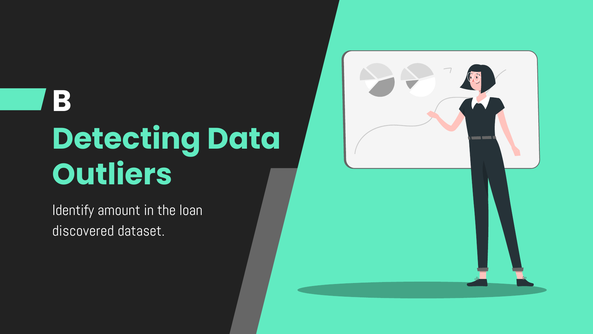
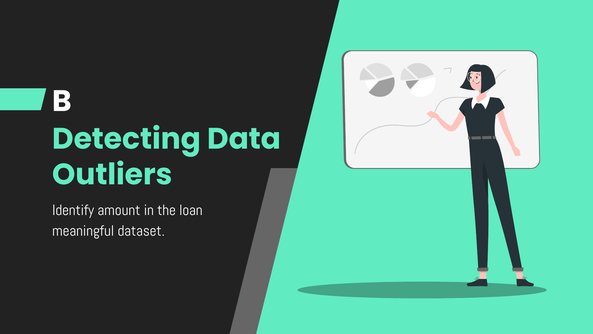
discovered: discovered -> meaningful (83, 231)
